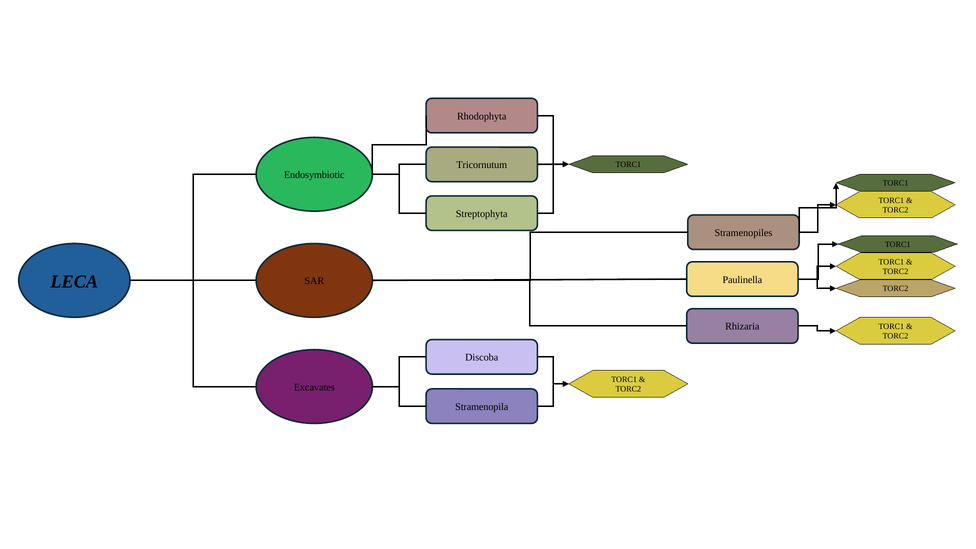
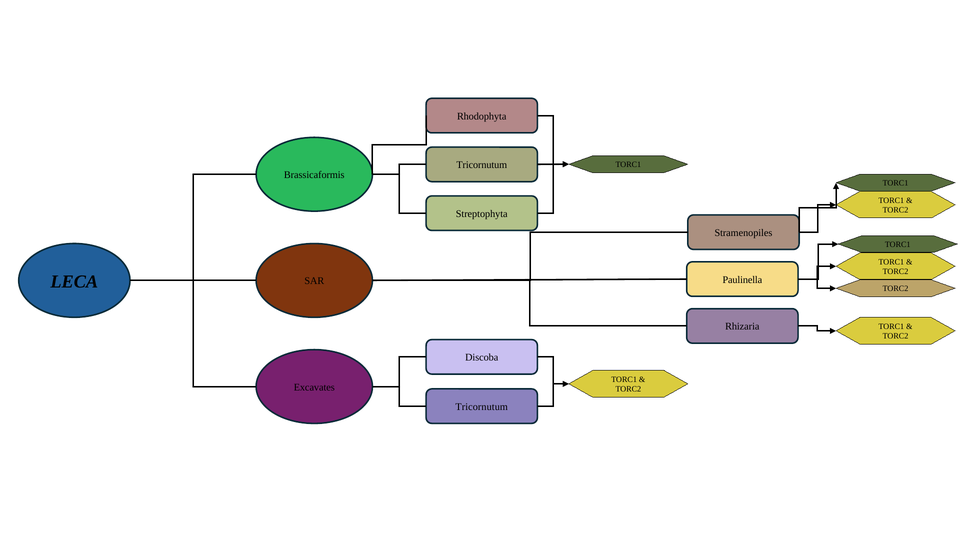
Endosymbiotic: Endosymbiotic -> Brassicaformis (314, 175)
Stramenopila: Stramenopila -> Tricornutum (482, 407)
